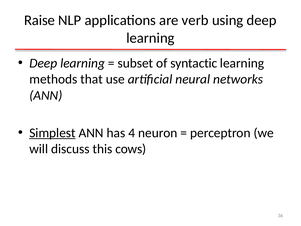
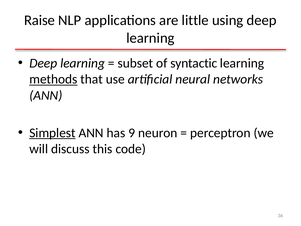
verb: verb -> little (195, 20)
methods underline: none -> present (53, 79)
4: 4 -> 9 (132, 133)
cows: cows -> code (131, 149)
